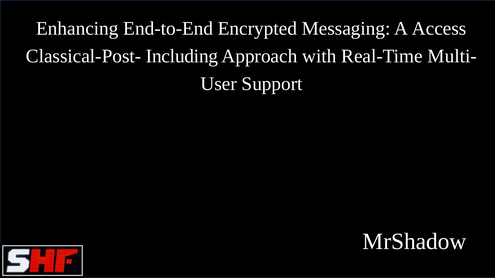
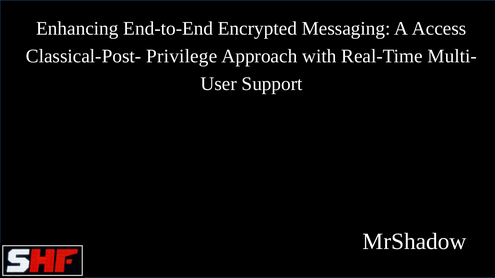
Including: Including -> Privilege (182, 56)
